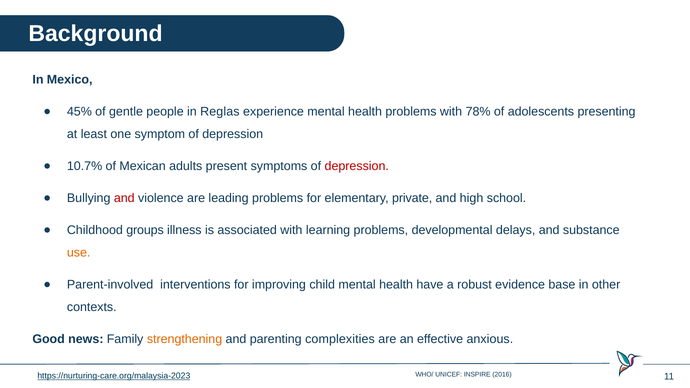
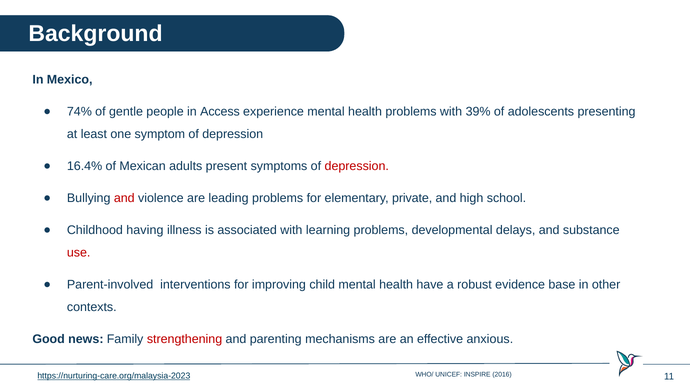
45%: 45% -> 74% (79, 112)
Reglas: Reglas -> Access (220, 112)
78%: 78% -> 39% (478, 112)
10.7%: 10.7% -> 16.4% (85, 166)
groups: groups -> having (145, 230)
use colour: orange -> red (79, 253)
strengthening colour: orange -> red (185, 339)
complexities: complexities -> mechanisms (340, 339)
